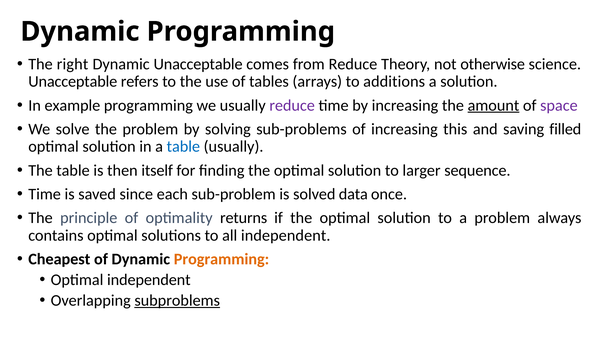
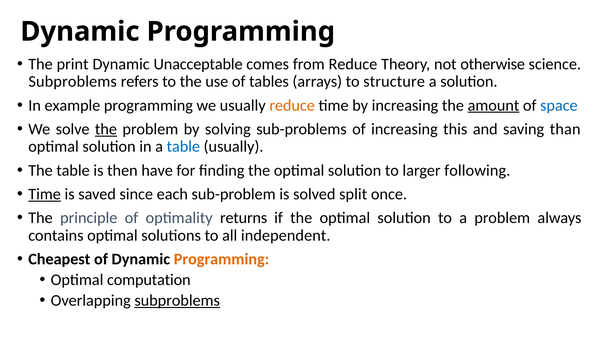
right: right -> print (73, 64)
Unacceptable: Unacceptable -> Subproblems (73, 82)
additions: additions -> structure (394, 82)
reduce colour: purple -> orange (292, 105)
space colour: purple -> blue (559, 105)
the underline: none -> present (106, 129)
filled: filled -> than (565, 129)
itself: itself -> have (157, 170)
sequence: sequence -> following (477, 170)
Time underline: none -> present (45, 194)
data: data -> split (353, 194)
Optimal independent: independent -> computation (149, 280)
